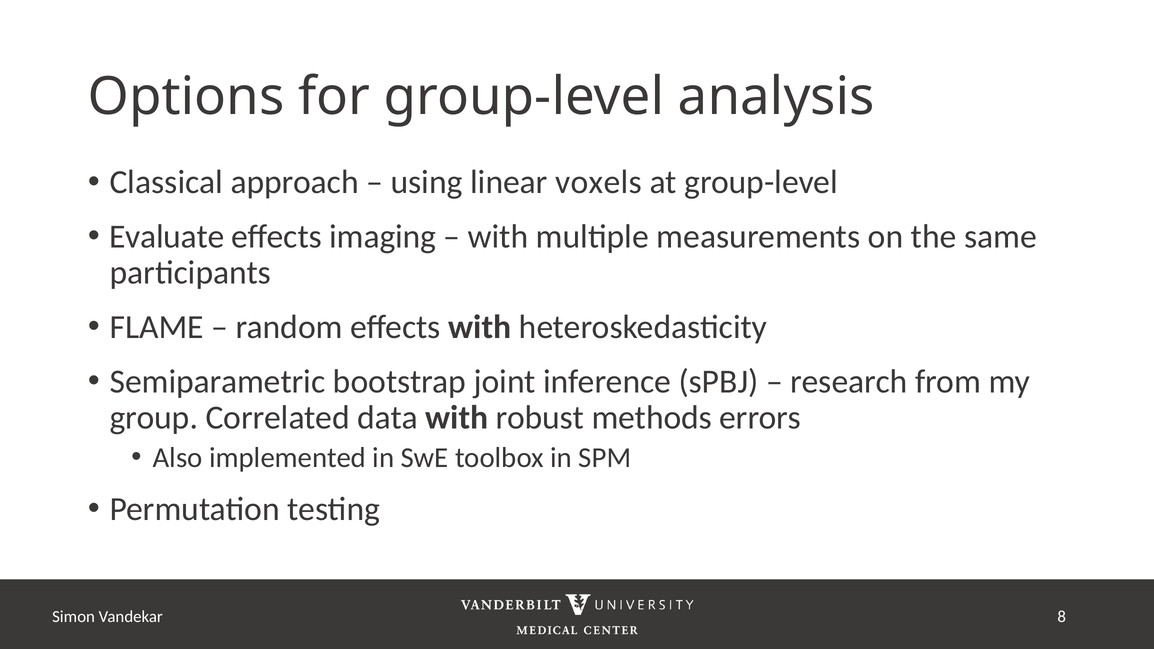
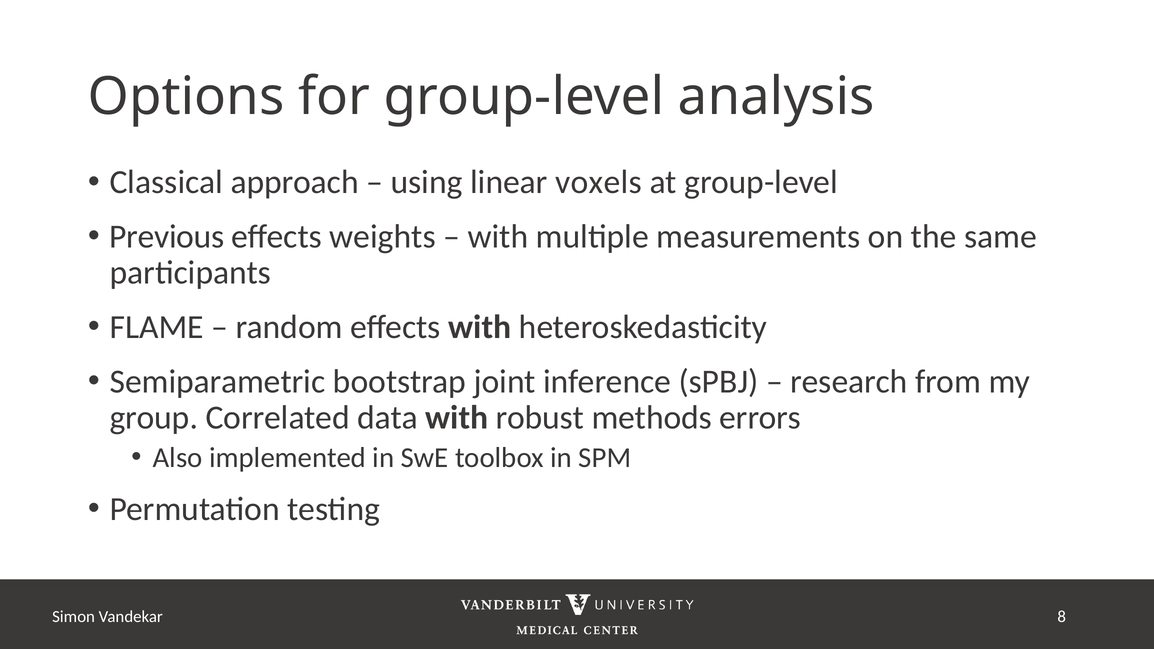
Evaluate: Evaluate -> Previous (167, 237)
imaging: imaging -> weights (383, 237)
